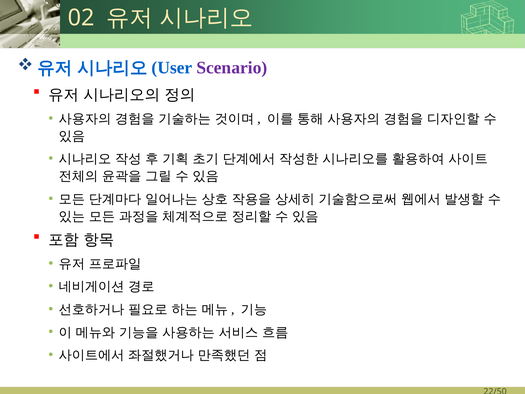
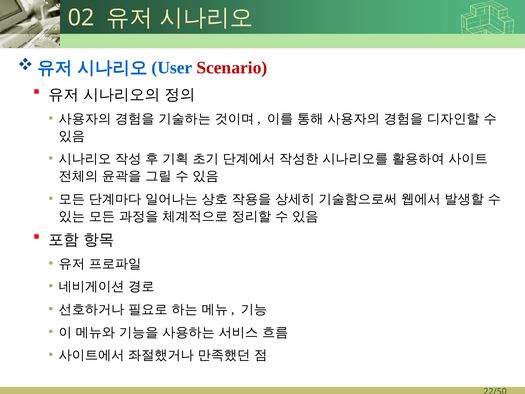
Scenario colour: purple -> red (232, 68)
